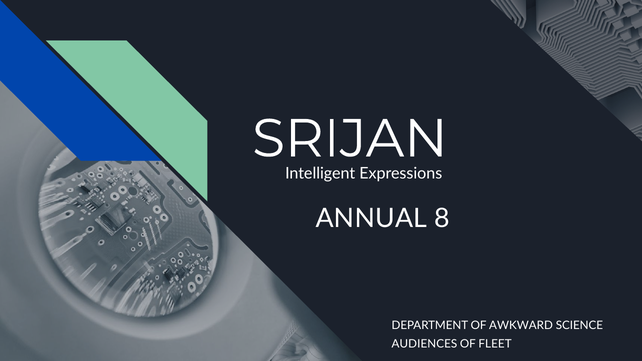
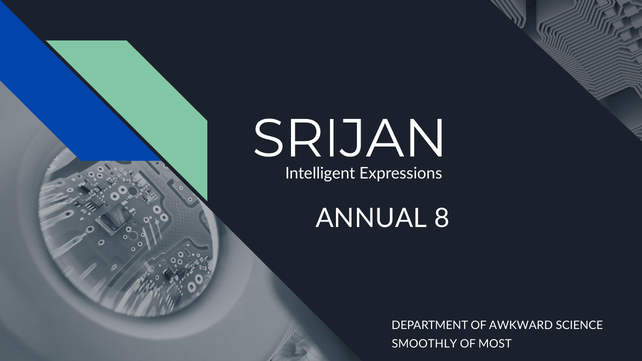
AUDIENCES: AUDIENCES -> SMOOTHLY (424, 344)
FLEET: FLEET -> MOST (495, 344)
